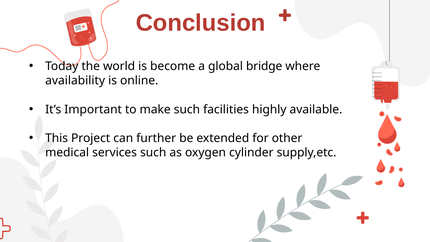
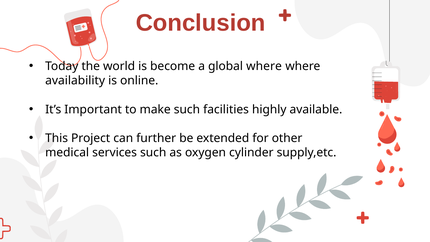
global bridge: bridge -> where (264, 66)
